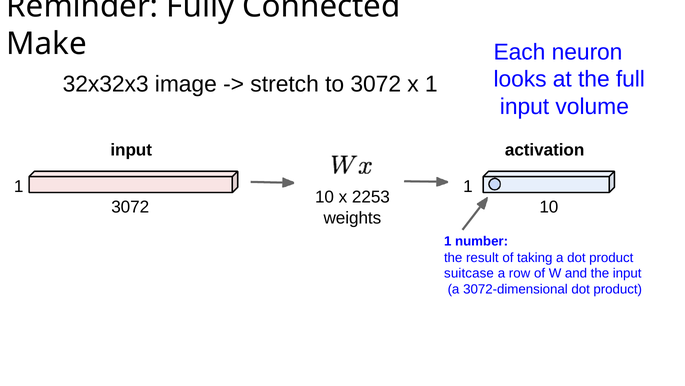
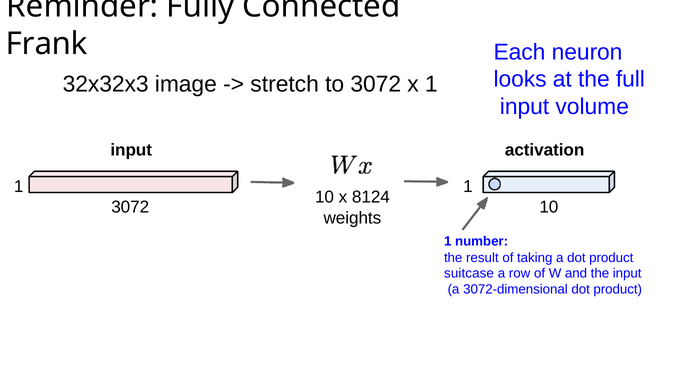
Make: Make -> Frank (47, 44)
2253: 2253 -> 8124 (371, 197)
